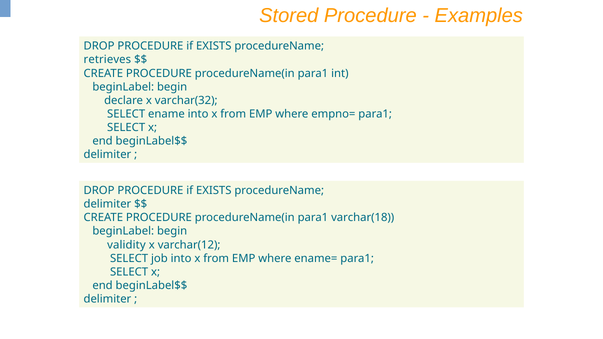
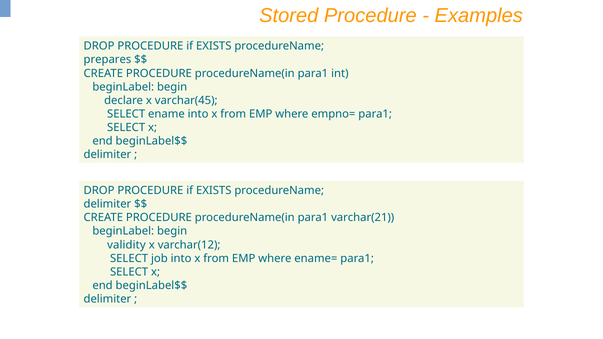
retrieves: retrieves -> prepares (107, 60)
varchar(32: varchar(32 -> varchar(45 (186, 100)
varchar(18: varchar(18 -> varchar(21 (363, 218)
